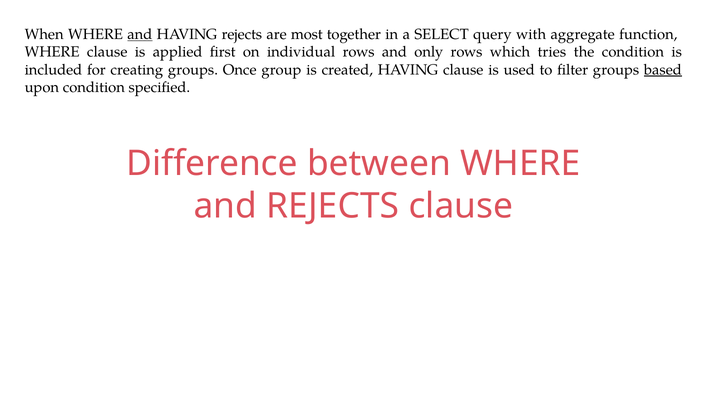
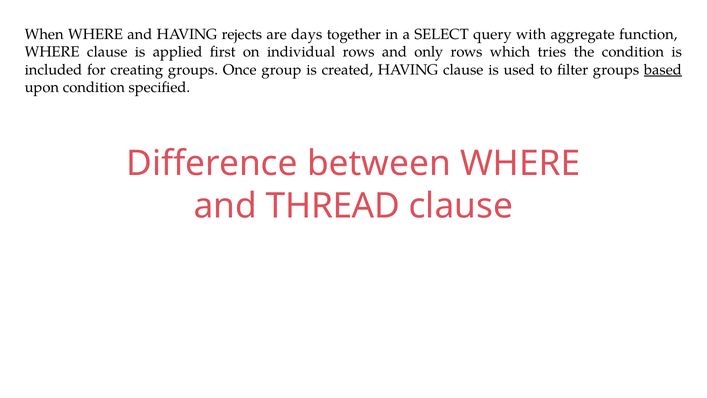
and underline: present -> none (140, 34)
most: most -> days (307, 34)
and REJECTS: REJECTS -> THREAD (333, 206)
